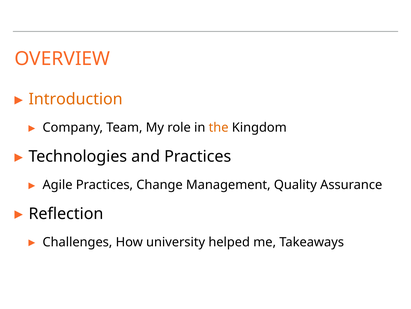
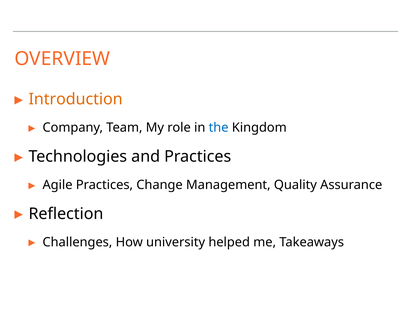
the colour: orange -> blue (219, 127)
